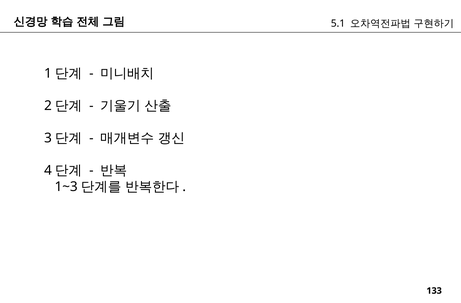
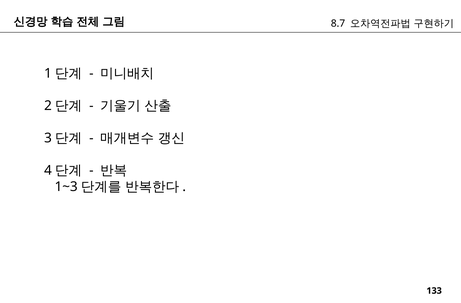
5.1: 5.1 -> 8.7 (338, 24)
